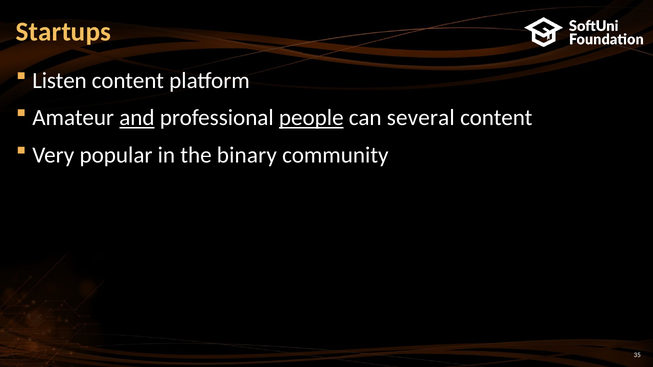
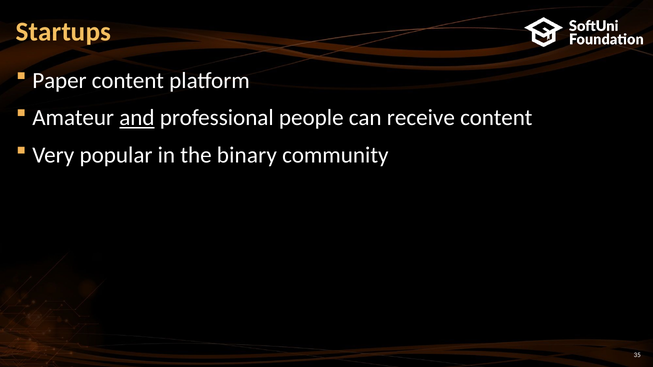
Listen: Listen -> Paper (59, 80)
people underline: present -> none (311, 118)
several: several -> receive (421, 118)
